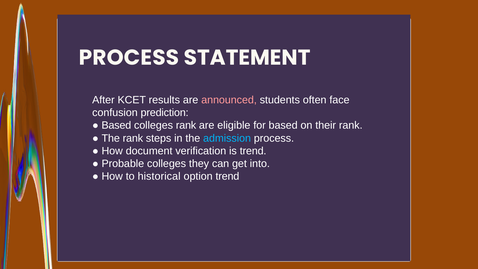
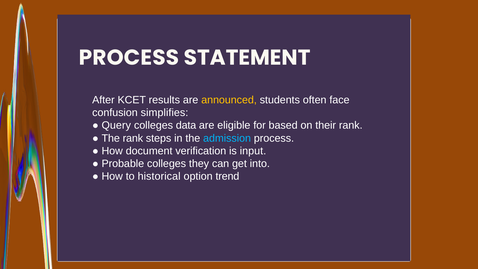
announced colour: pink -> yellow (229, 100)
prediction: prediction -> simplifies (165, 113)
Based: Based -> Query (116, 125)
colleges rank: rank -> data (186, 125)
is trend: trend -> input (253, 151)
